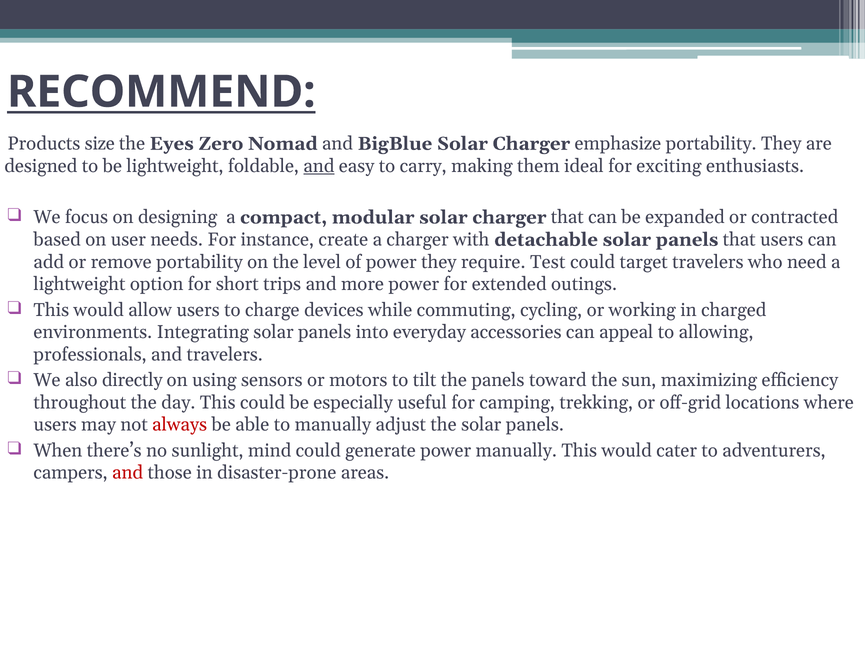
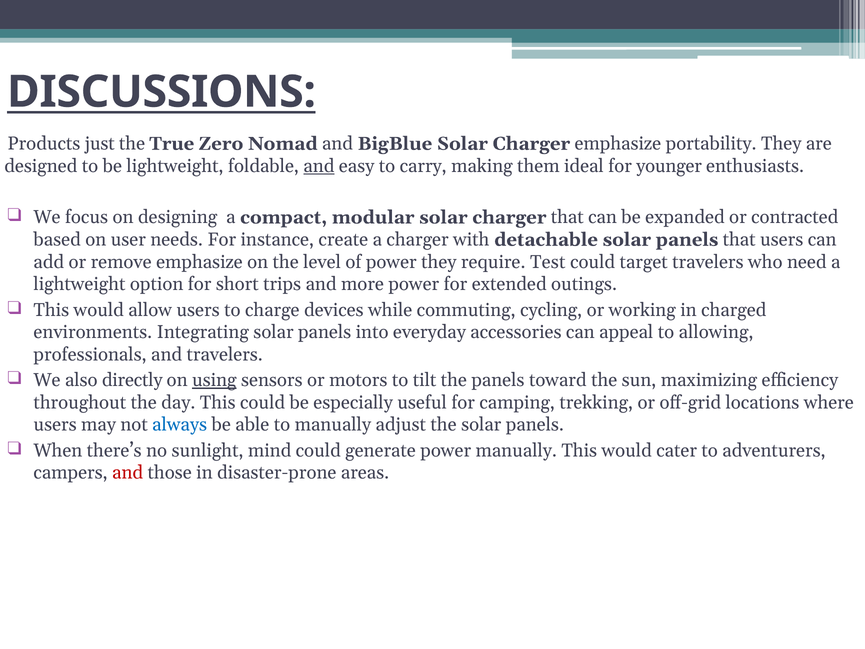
RECOMMEND: RECOMMEND -> DISCUSSIONS (161, 92)
size: size -> just (100, 144)
Eyes: Eyes -> True (172, 144)
exciting: exciting -> younger (669, 166)
remove portability: portability -> emphasize (199, 262)
using underline: none -> present (214, 380)
always colour: red -> blue (180, 425)
